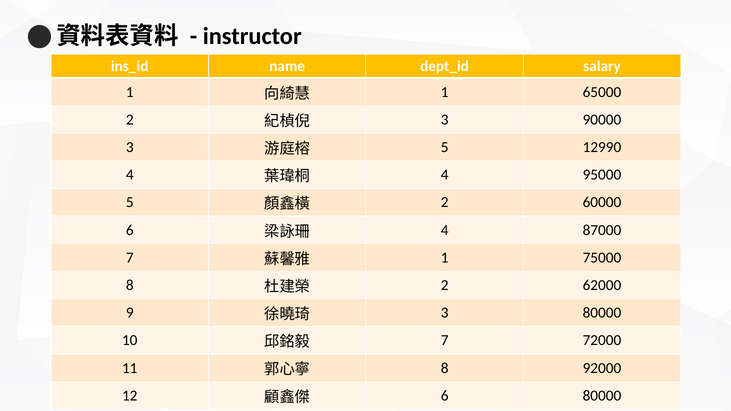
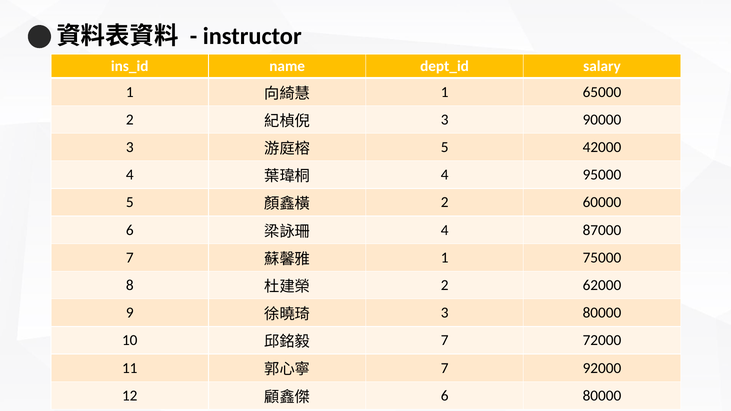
12990: 12990 -> 42000 (602, 147)
8: 8 -> 7 (445, 368)
